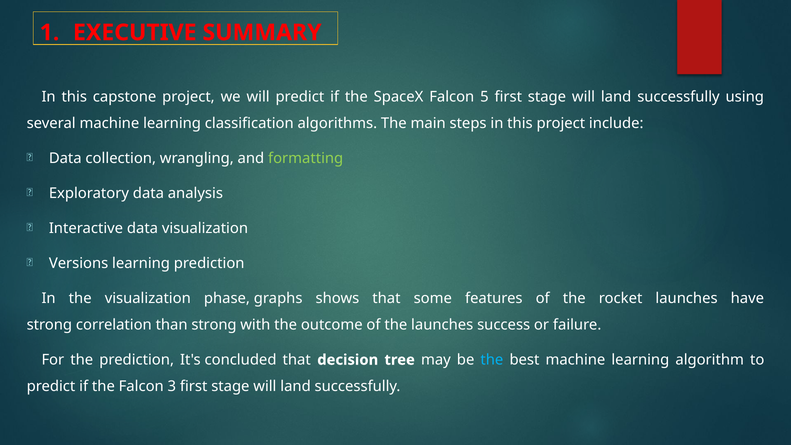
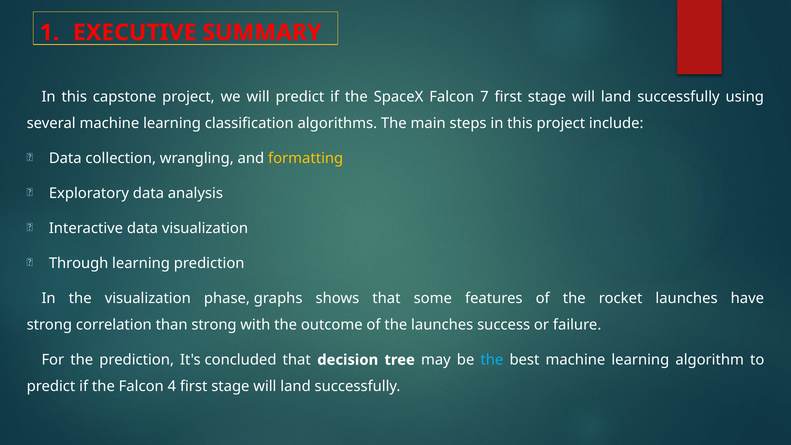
5: 5 -> 7 (484, 97)
formatting colour: light green -> yellow (306, 158)
Versions: Versions -> Through (79, 263)
3: 3 -> 4 (172, 387)
